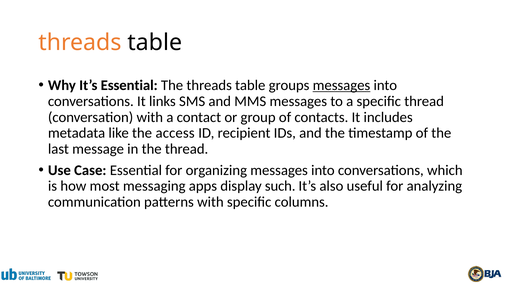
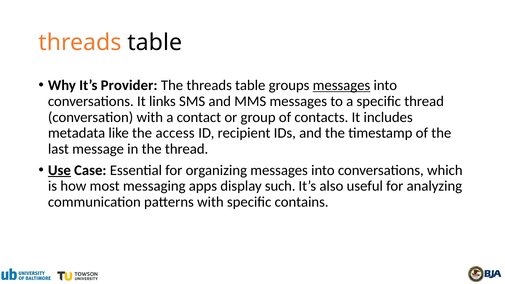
It’s Essential: Essential -> Provider (129, 85)
Use underline: none -> present (59, 170)
columns: columns -> contains (302, 202)
